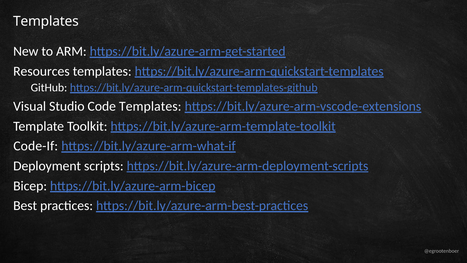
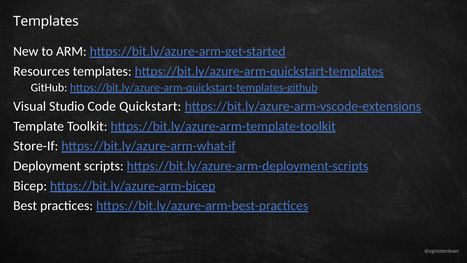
Code Templates: Templates -> Quickstart (150, 106)
Code-If: Code-If -> Store-If (36, 146)
